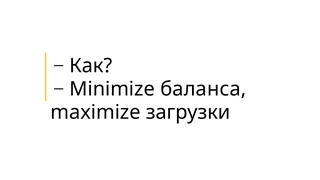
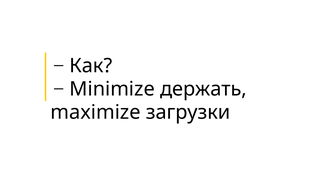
баланса: баланса -> держать (203, 89)
